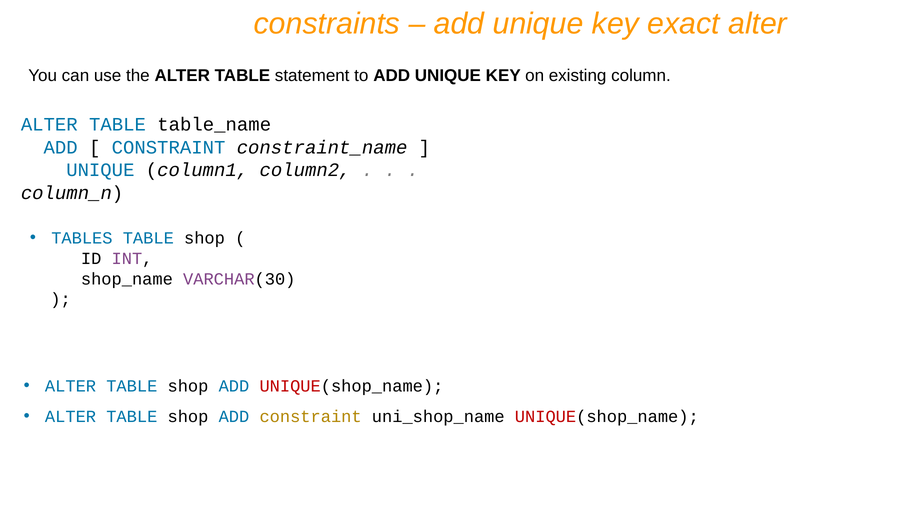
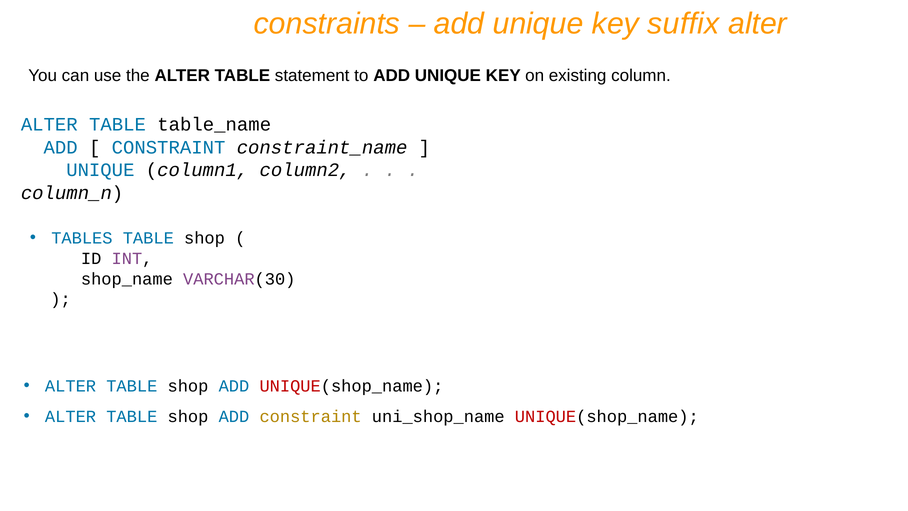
exact: exact -> suffix (683, 24)
